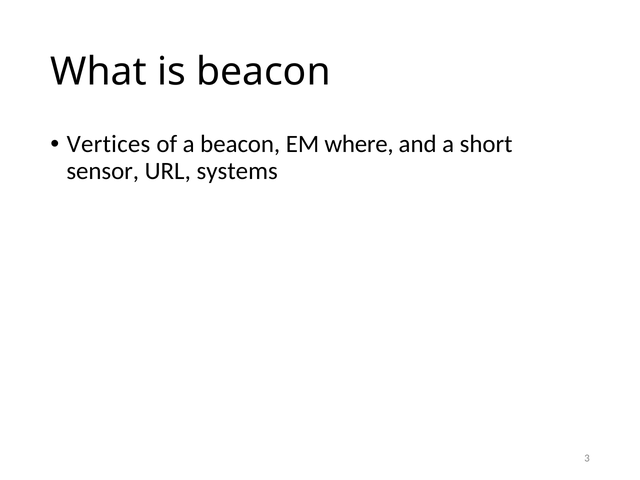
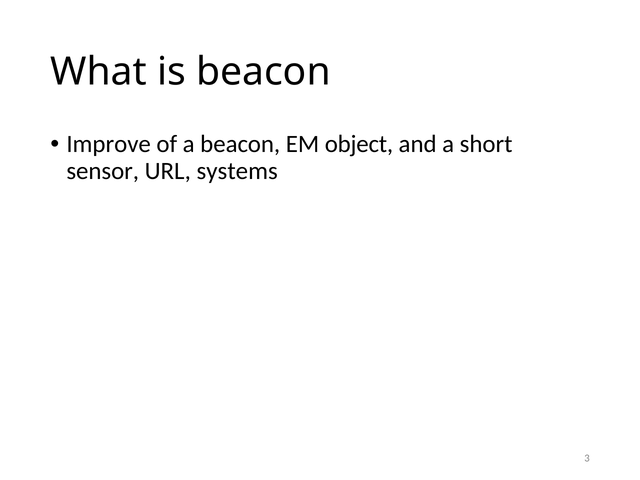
Vertices: Vertices -> Improve (109, 144)
where: where -> object (359, 144)
